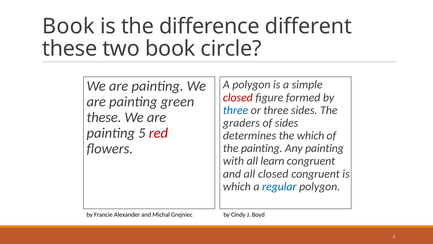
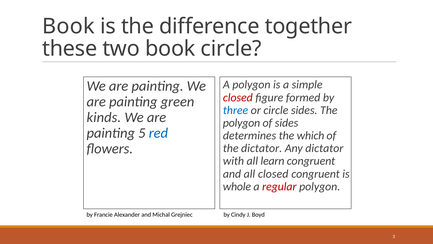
different: different -> together (308, 26)
or three: three -> circle (276, 110)
these: these -> kinds (104, 117)
graders: graders -> polygon (242, 123)
red colour: red -> blue (158, 133)
the painting: painting -> dictator (262, 148)
Any painting: painting -> dictator (324, 148)
which: which -> whole (237, 186)
regular colour: blue -> red (279, 186)
